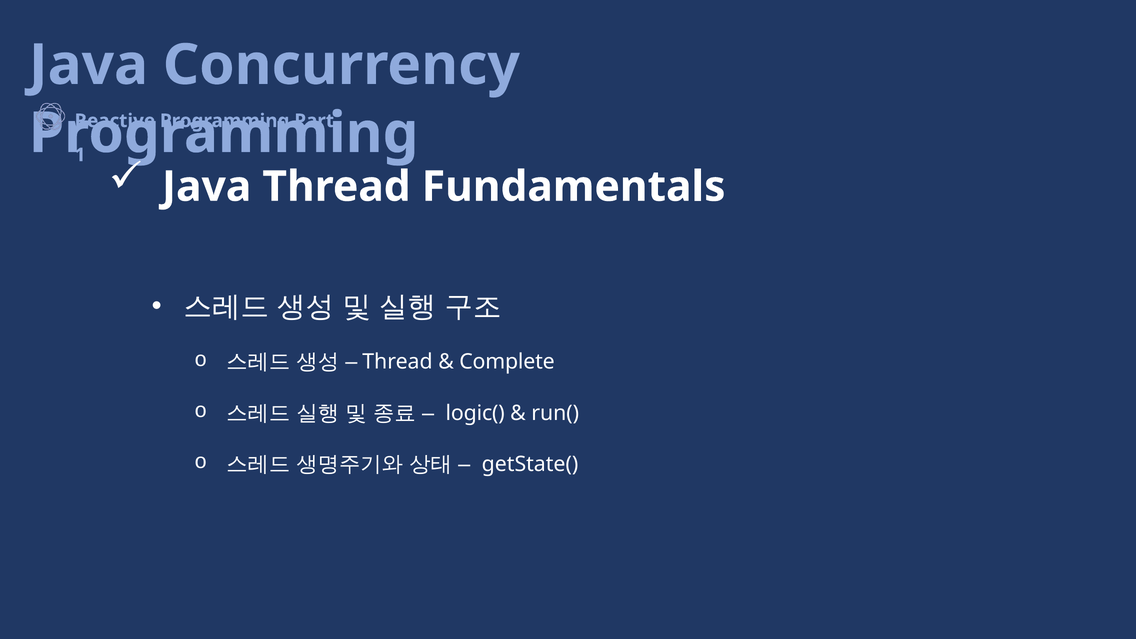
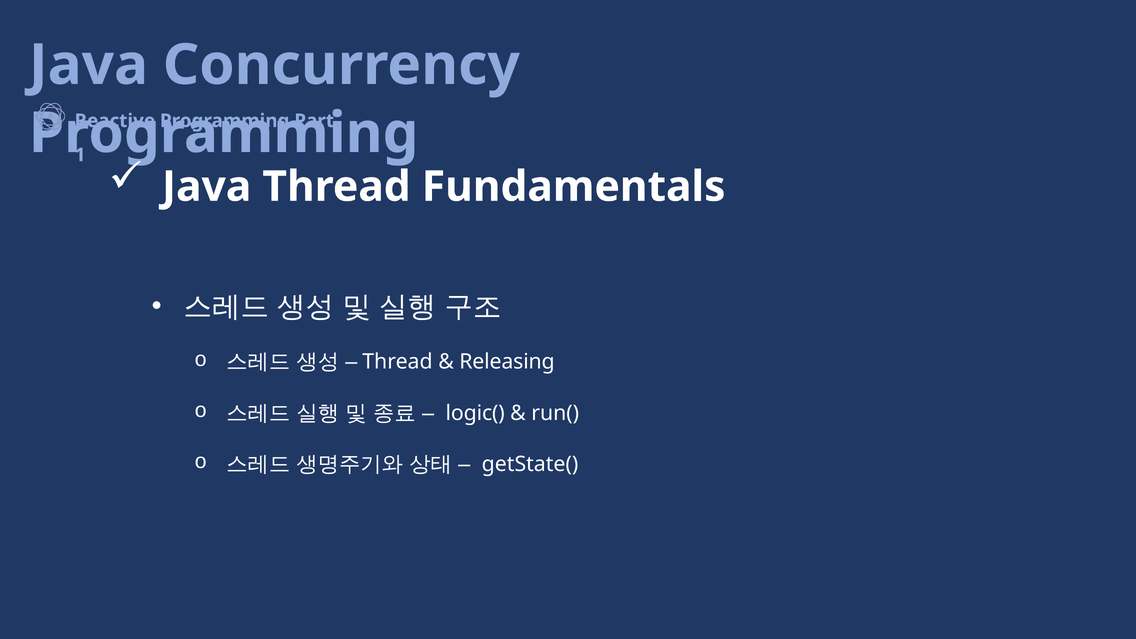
Complete: Complete -> Releasing (507, 362)
